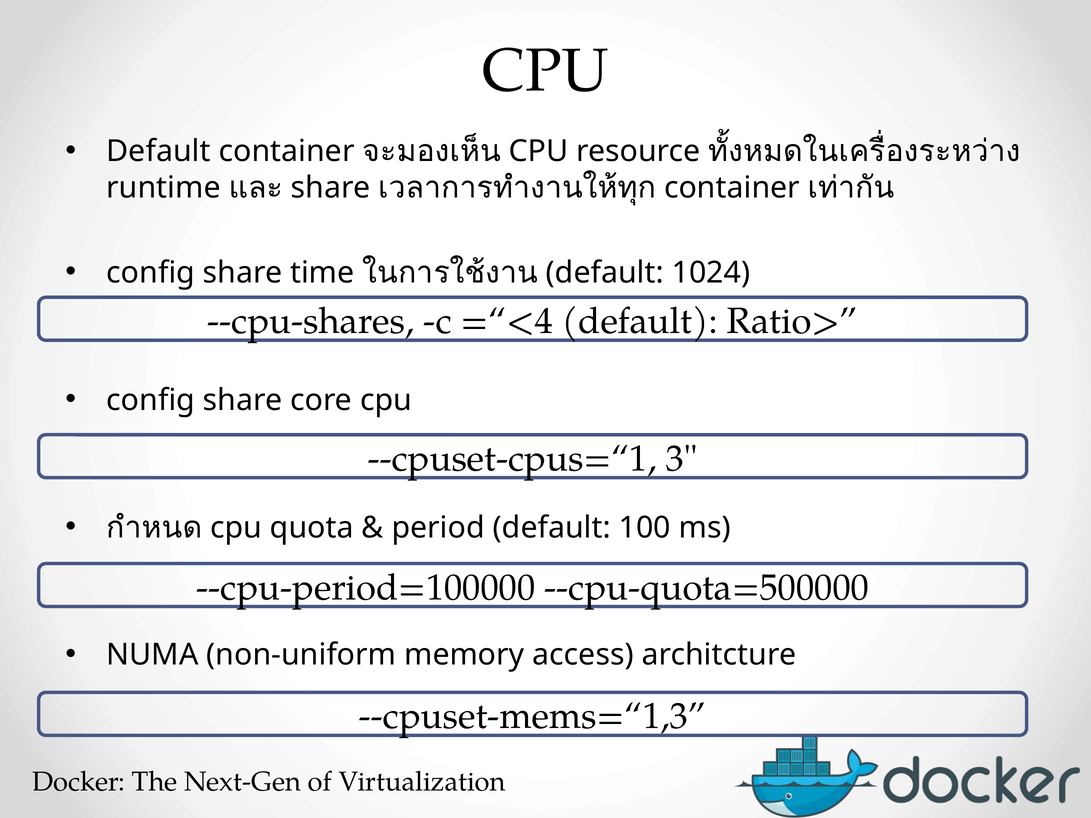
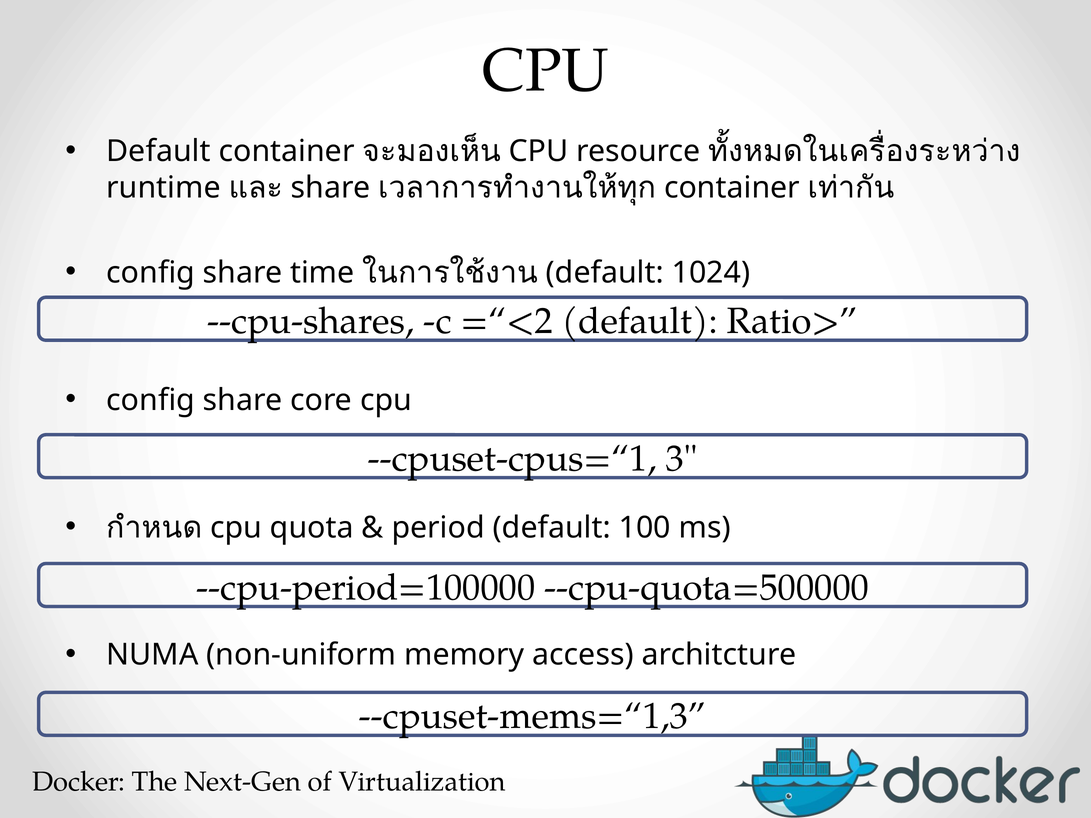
=“<4: =“<4 -> =“<2 (507, 321)
